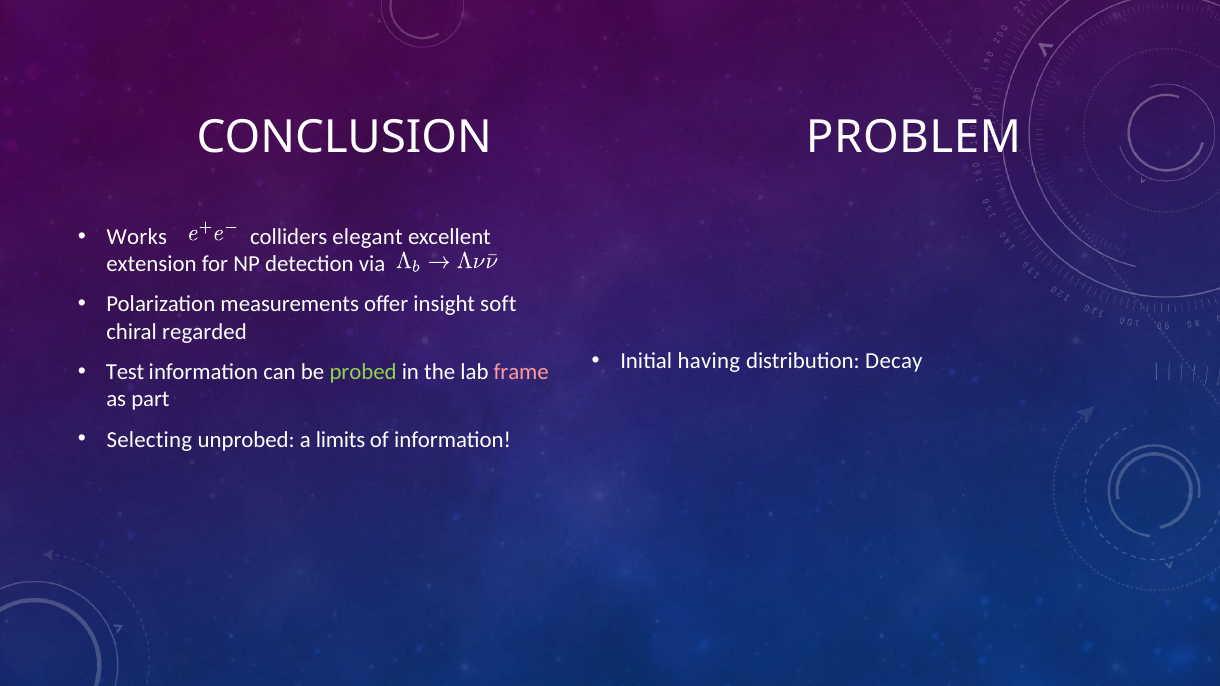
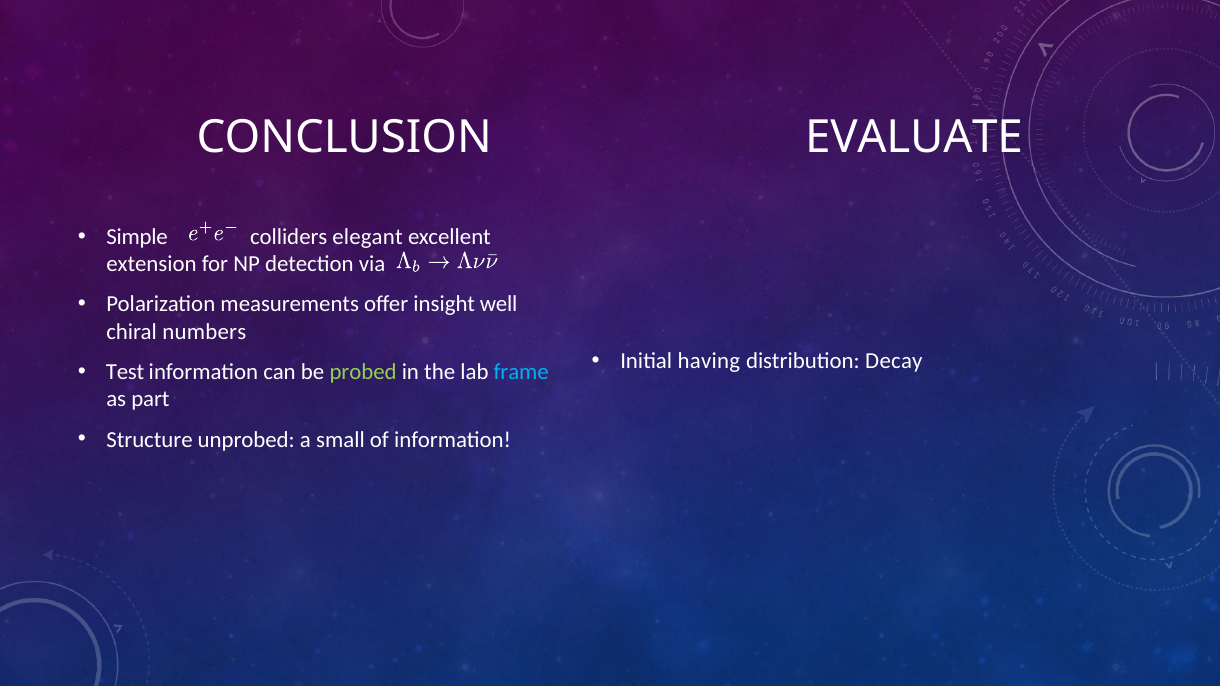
PROBLEM: PROBLEM -> EVALUATE (914, 137)
Works: Works -> Simple (137, 237)
soft: soft -> well (499, 304)
regarded: regarded -> numbers (204, 332)
frame colour: pink -> light blue (521, 372)
Selecting: Selecting -> Structure (150, 440)
limits: limits -> small (340, 440)
